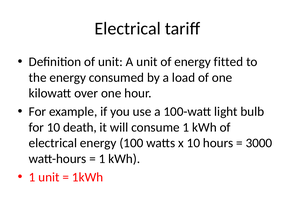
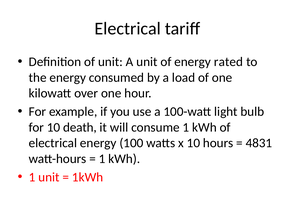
fitted: fitted -> rated (228, 62)
3000: 3000 -> 4831 (259, 143)
